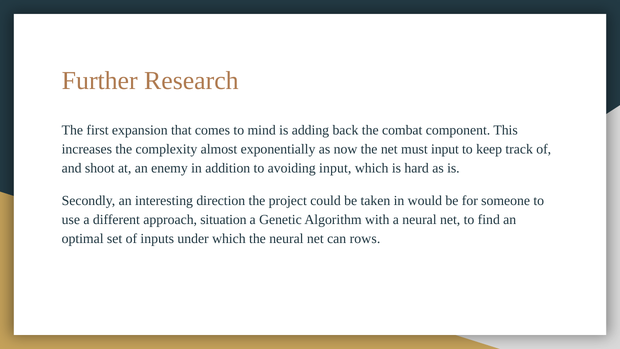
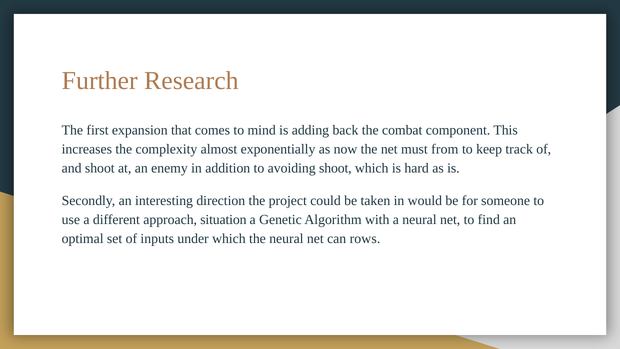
must input: input -> from (445, 149)
avoiding input: input -> shoot (335, 168)
